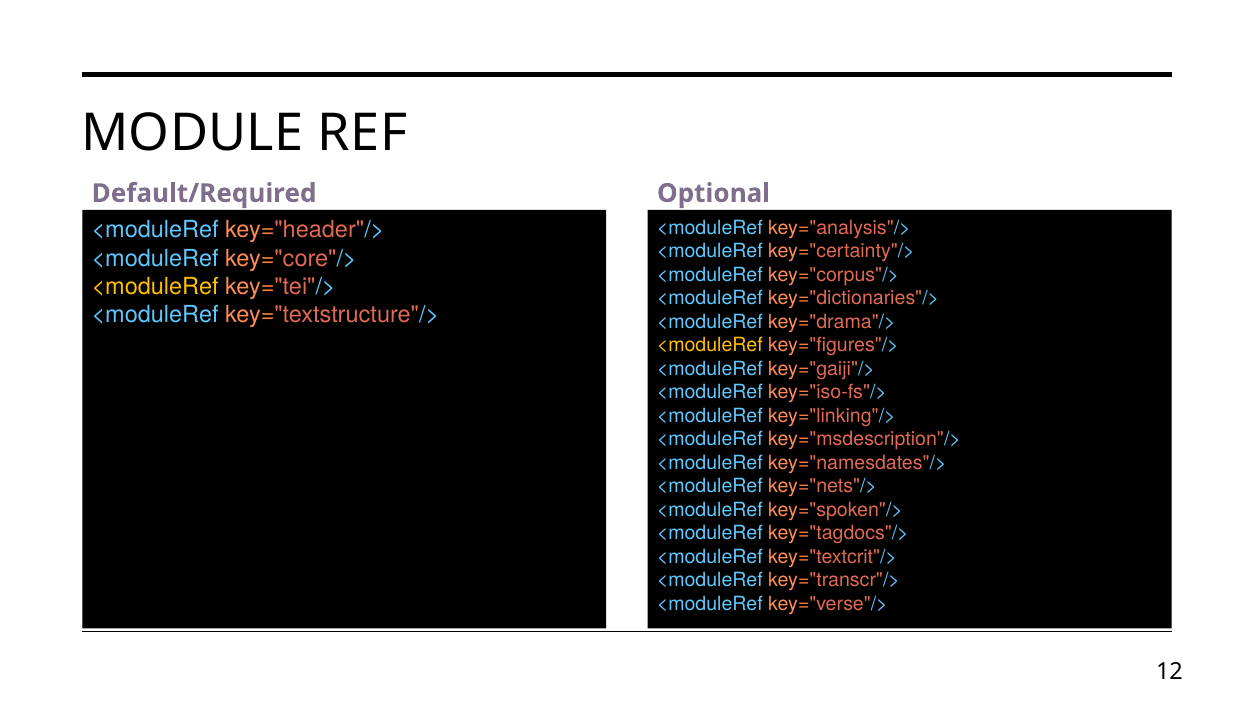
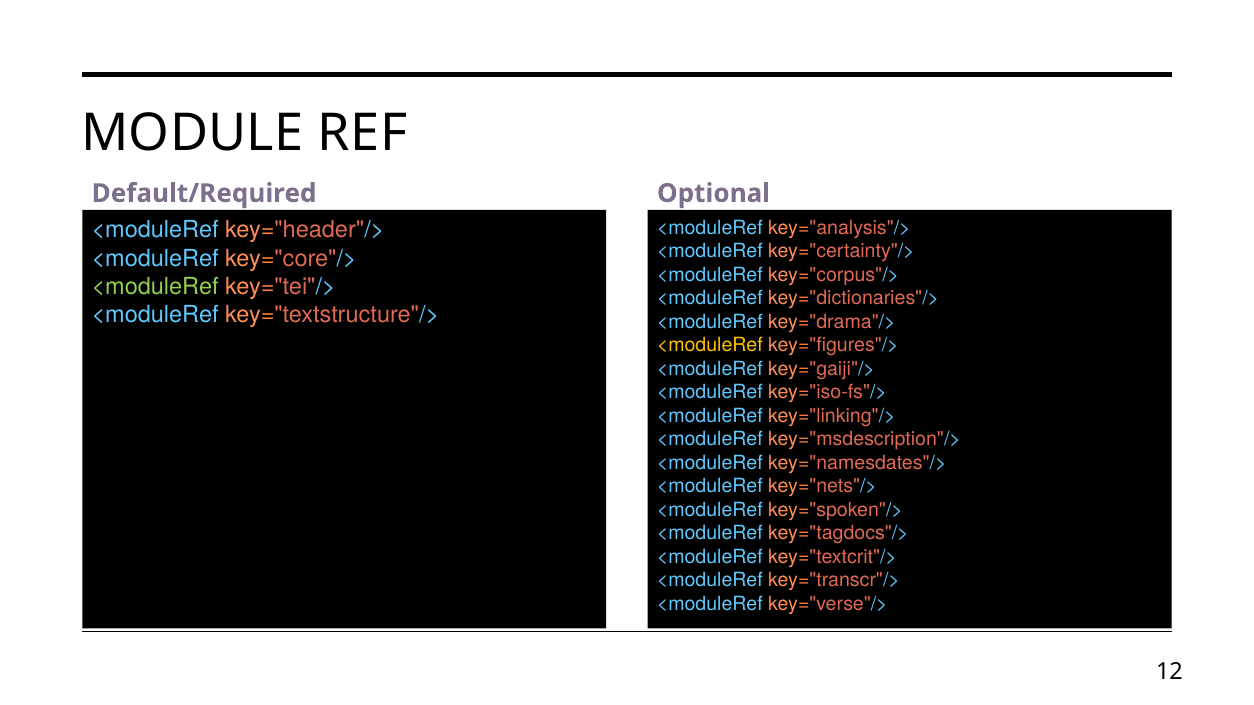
<moduleRef colour: yellow -> light green (155, 287)
